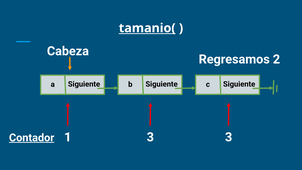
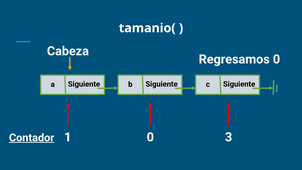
tamanio( underline: present -> none (147, 28)
Regresamos 2: 2 -> 0 (276, 59)
1 3: 3 -> 0 (150, 137)
